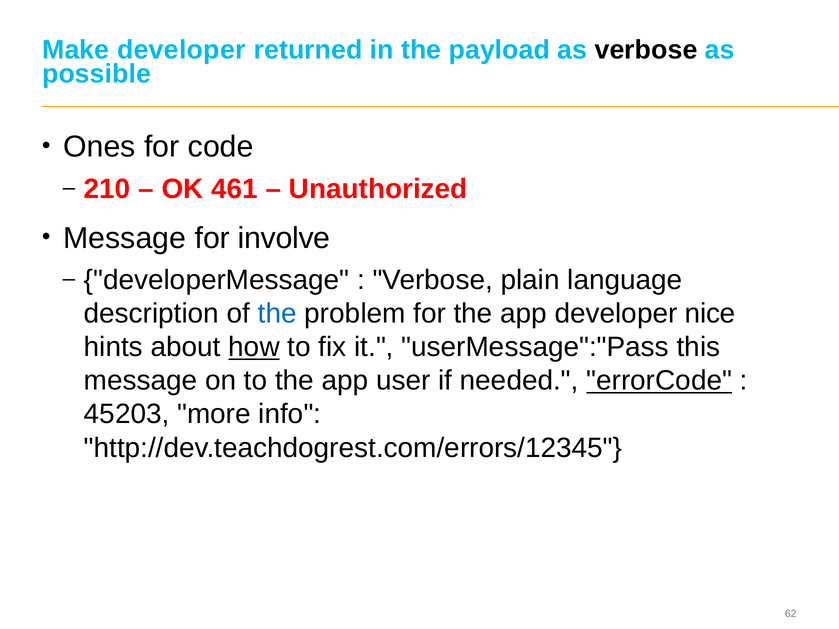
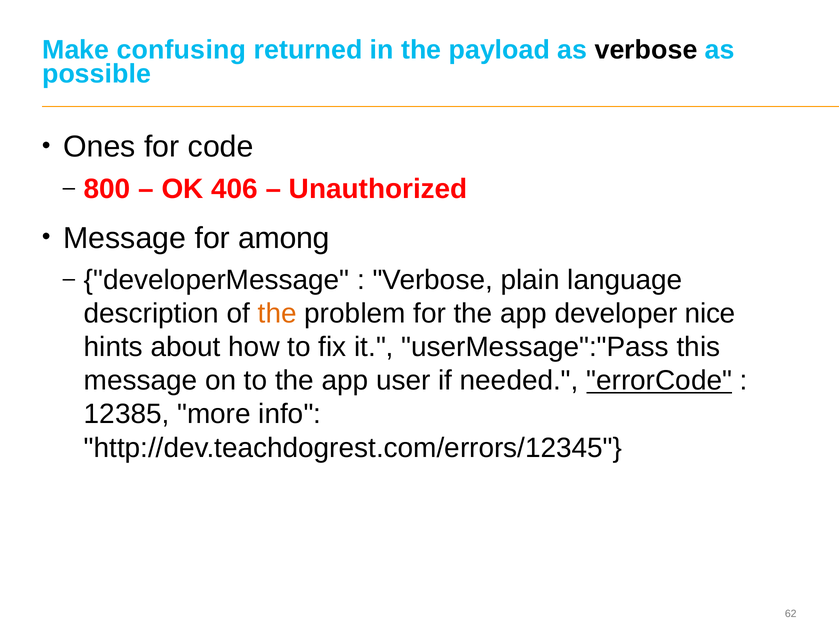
Make developer: developer -> confusing (181, 50)
210: 210 -> 800 (107, 189)
461: 461 -> 406 (235, 189)
involve: involve -> among (284, 238)
the colour: blue -> orange (277, 314)
how underline: present -> none (254, 347)
45203: 45203 -> 12385 (127, 414)
